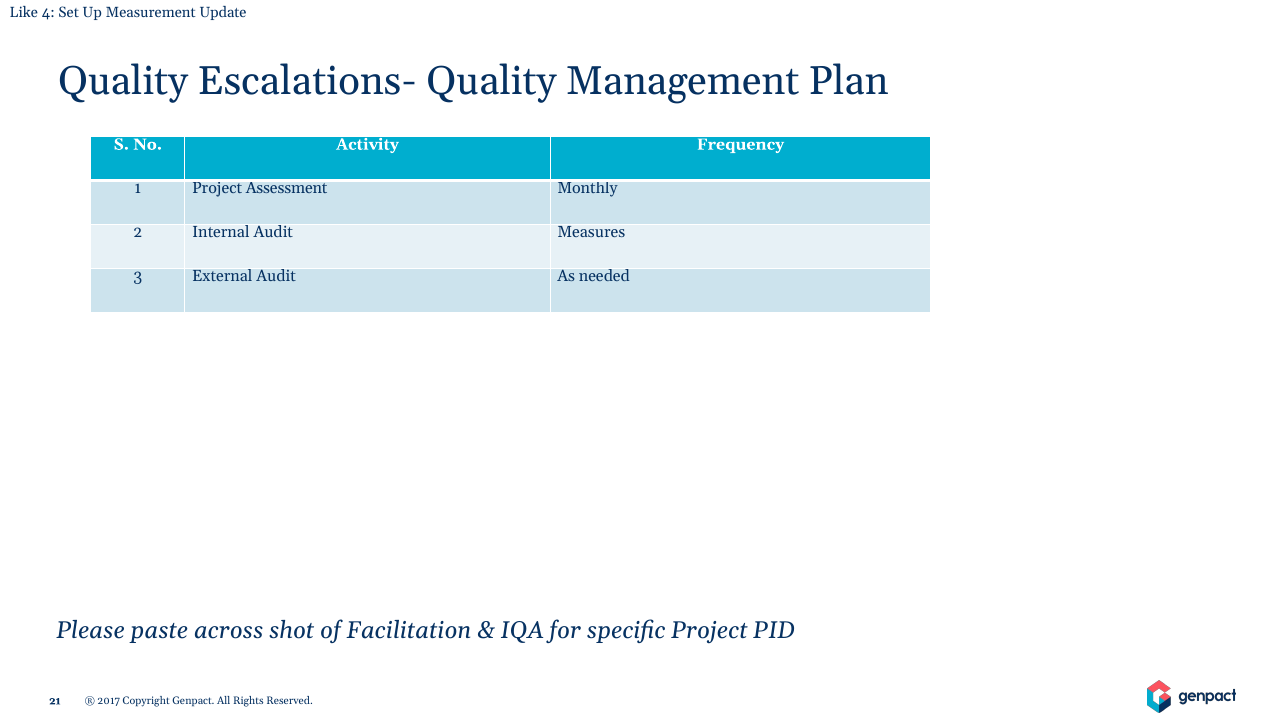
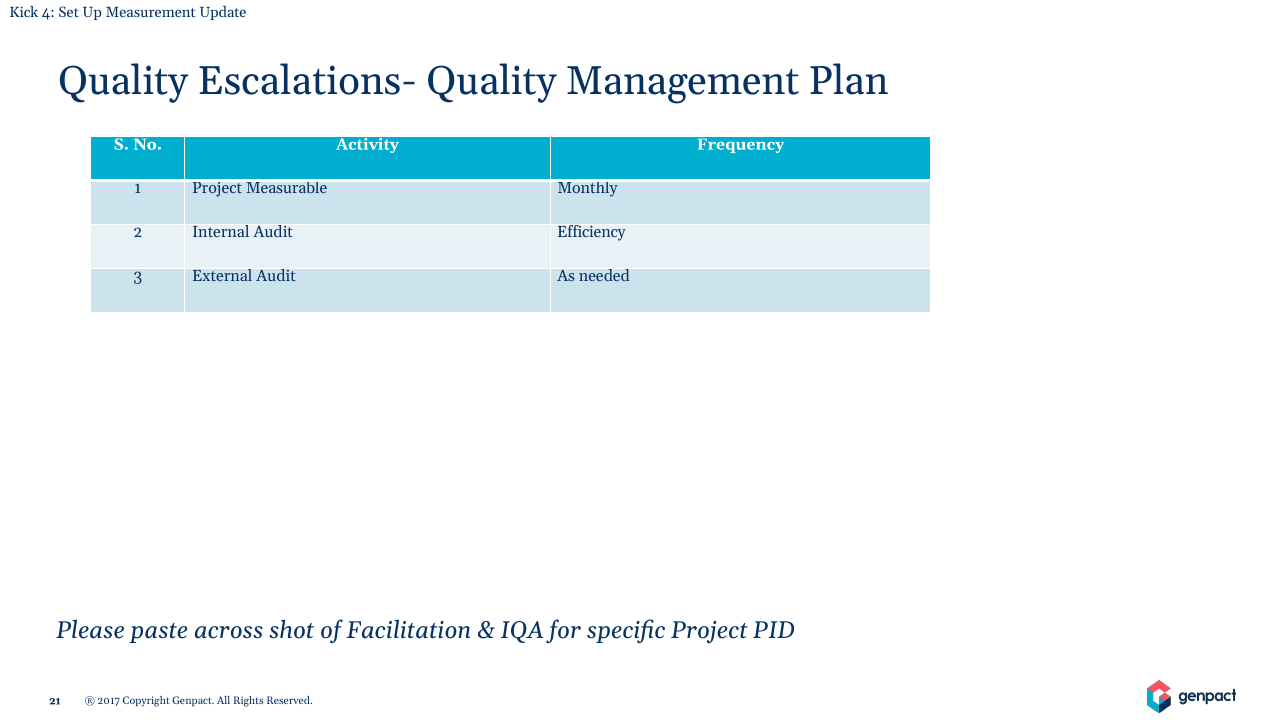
Like: Like -> Kick (24, 12)
Assessment: Assessment -> Measurable (287, 189)
Measures: Measures -> Efficiency (591, 233)
